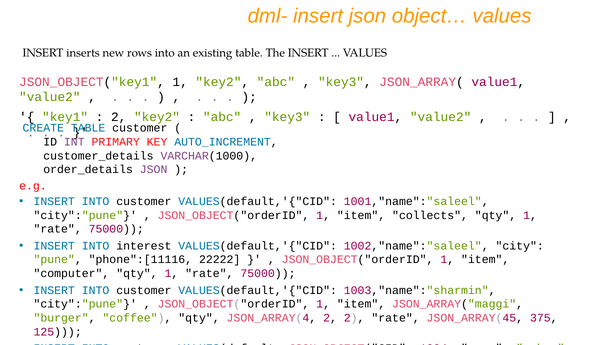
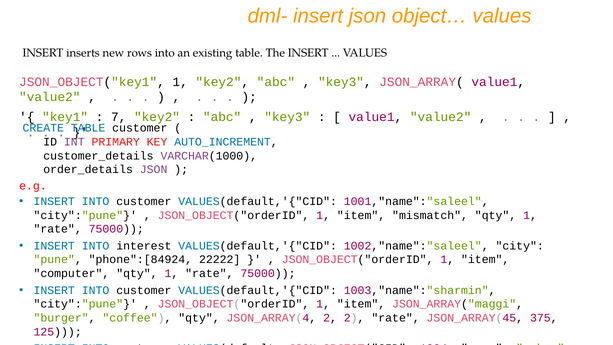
2: 2 -> 7 (119, 117)
collects: collects -> mismatch (430, 215)
phone":[11116: phone":[11116 -> phone":[84924 (140, 260)
